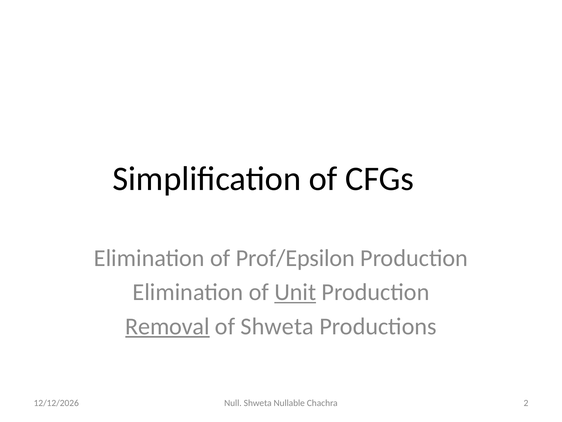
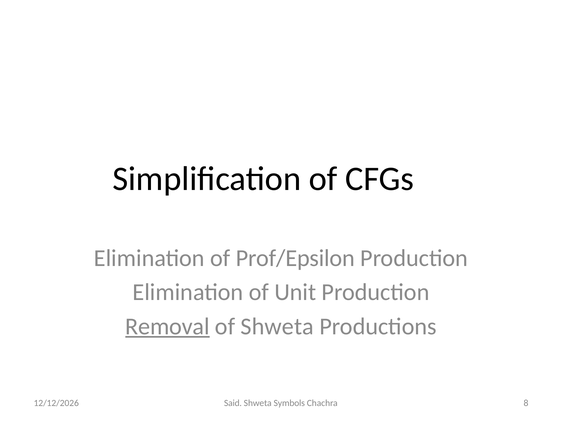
Unit underline: present -> none (295, 292)
Null: Null -> Said (233, 402)
Nullable: Nullable -> Symbols (289, 402)
2: 2 -> 8 (526, 402)
